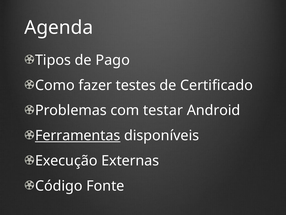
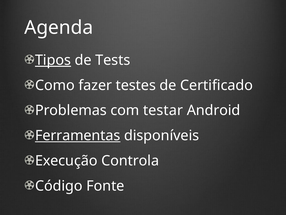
Tipos underline: none -> present (53, 60)
Pago: Pago -> Tests (113, 60)
Externas: Externas -> Controla (130, 160)
